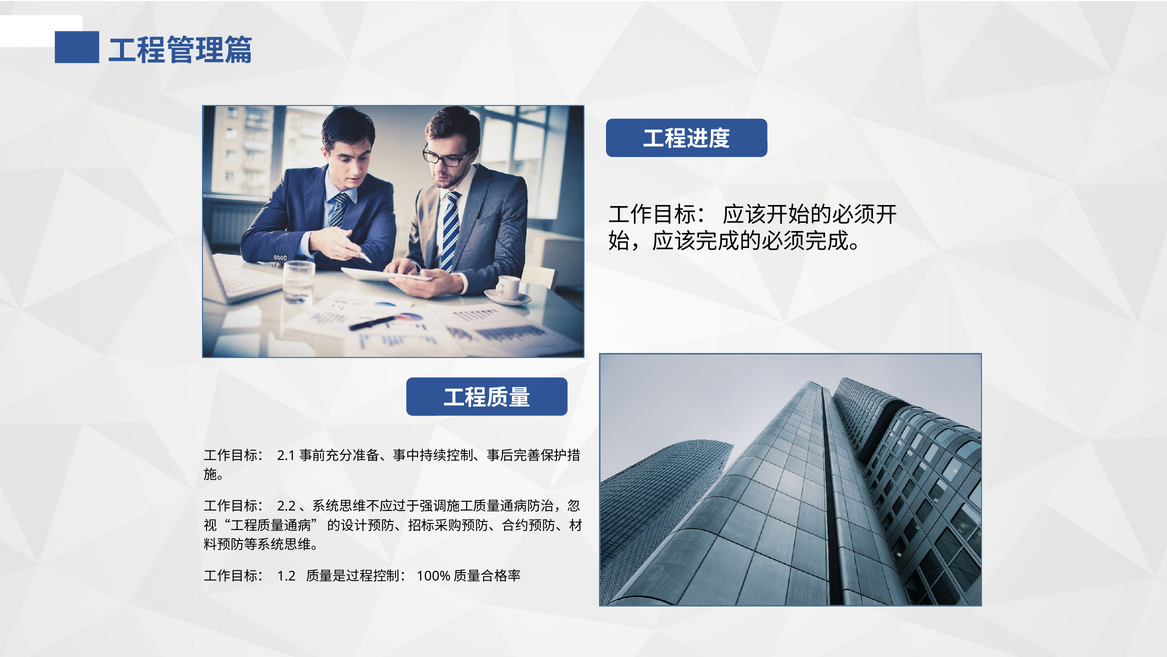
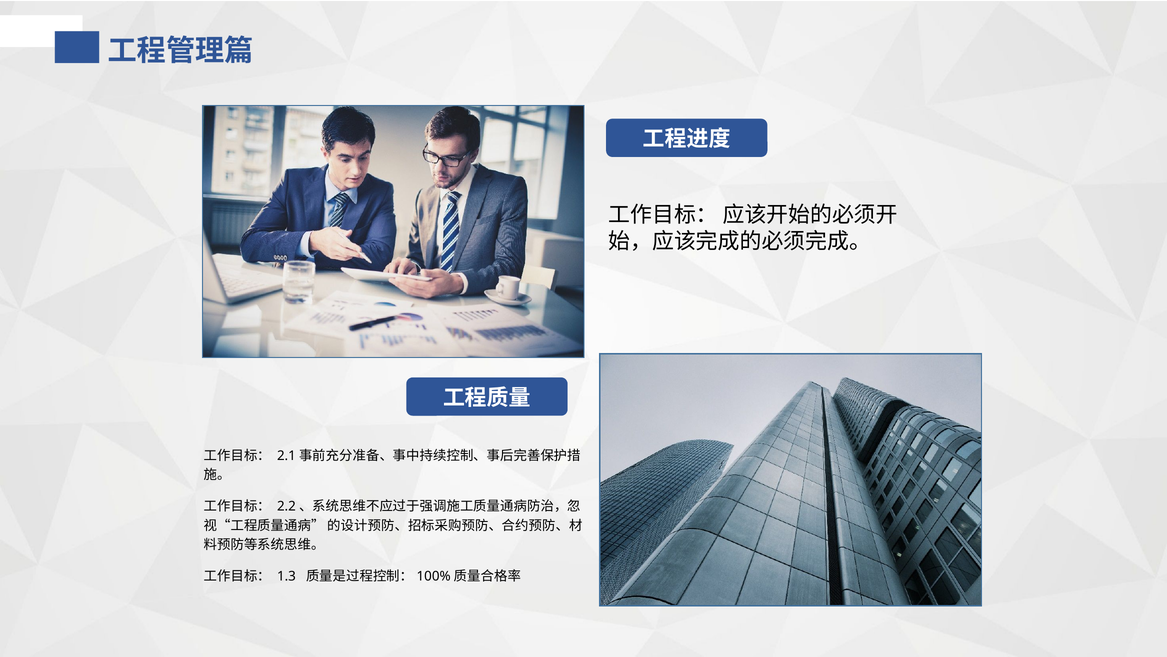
1.2: 1.2 -> 1.3 (286, 576)
